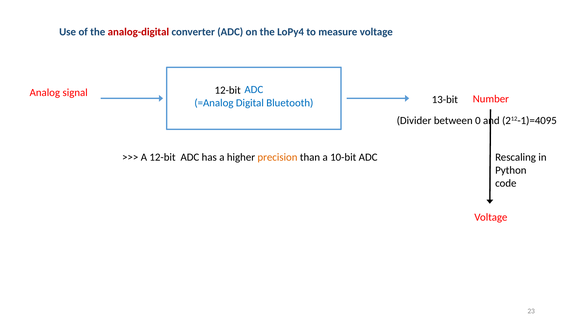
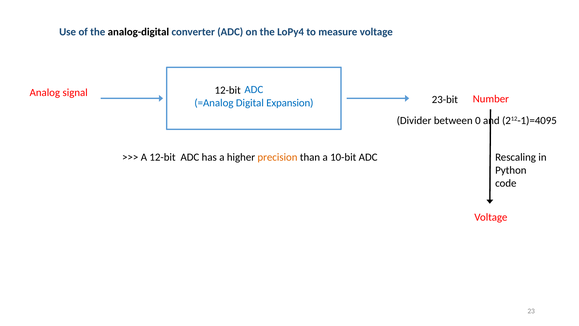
analog-digital colour: red -> black (138, 32)
13-bit: 13-bit -> 23-bit (445, 99)
Bluetooth: Bluetooth -> Expansion (290, 103)
